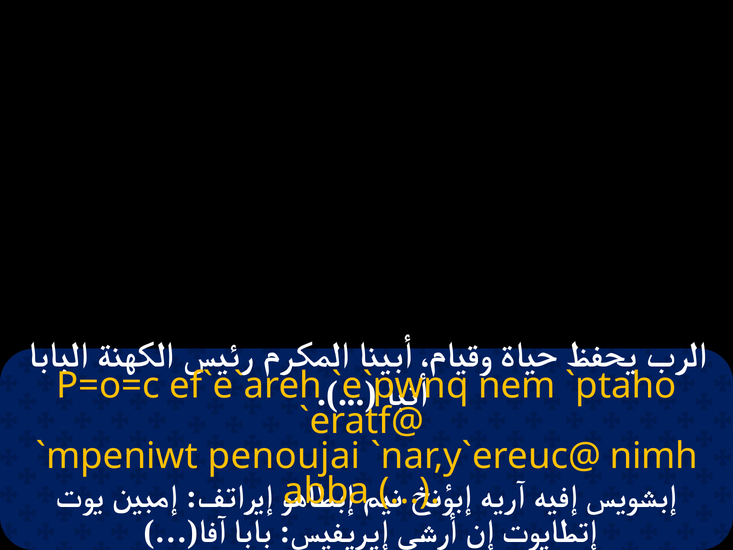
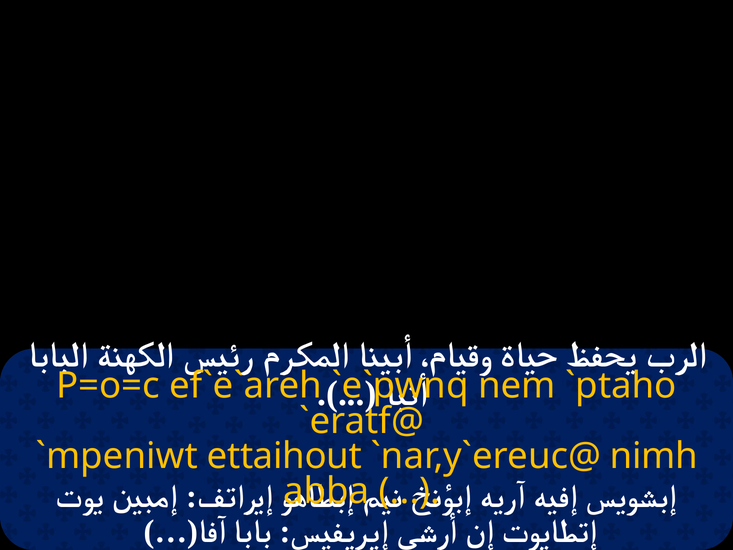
penoujai: penoujai -> ettaihout (284, 456)
